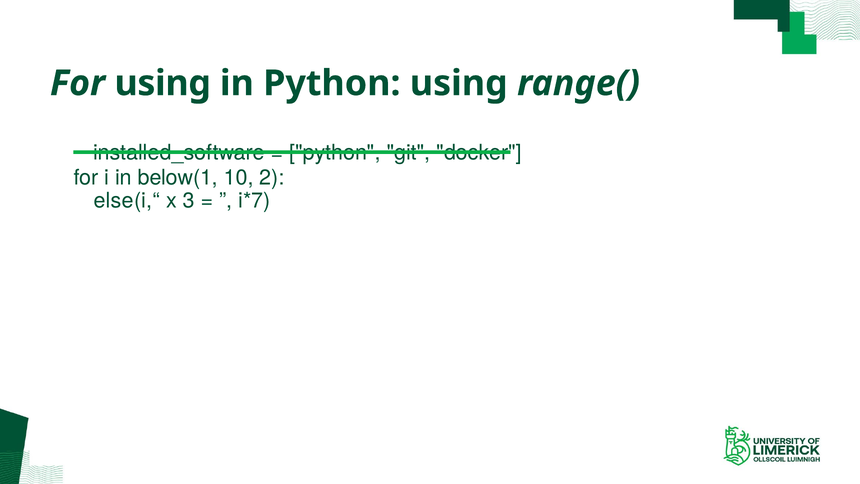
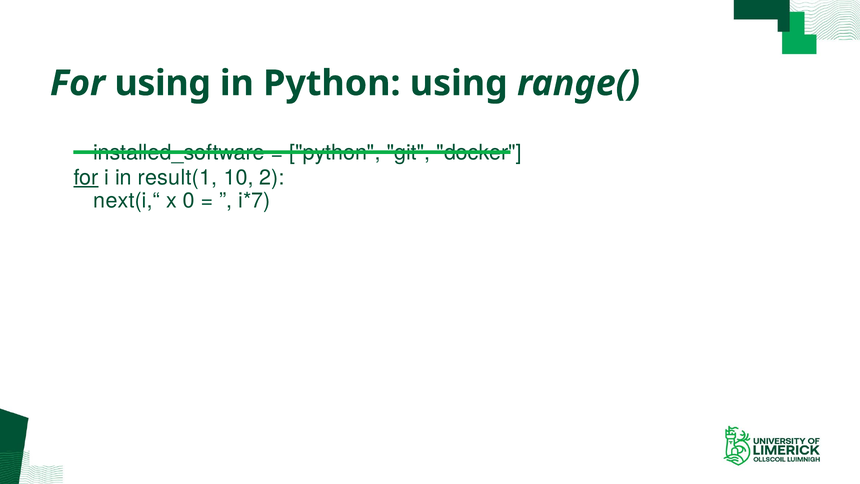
for underline: none -> present (86, 178)
below(1: below(1 -> result(1 (178, 178)
else(i,“: else(i,“ -> next(i,“ (127, 201)
3: 3 -> 0 (189, 201)
